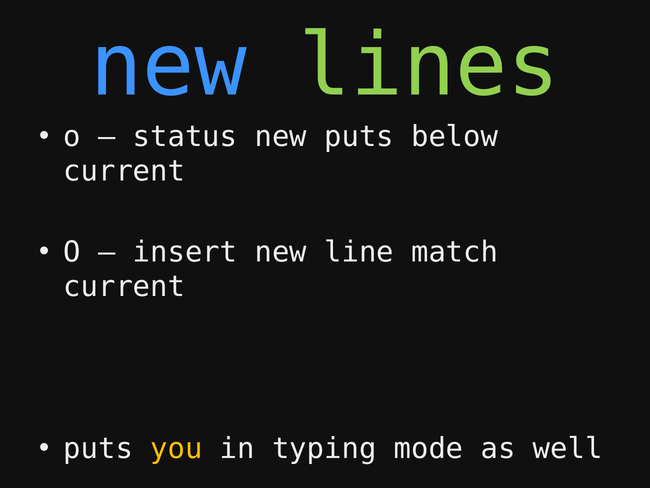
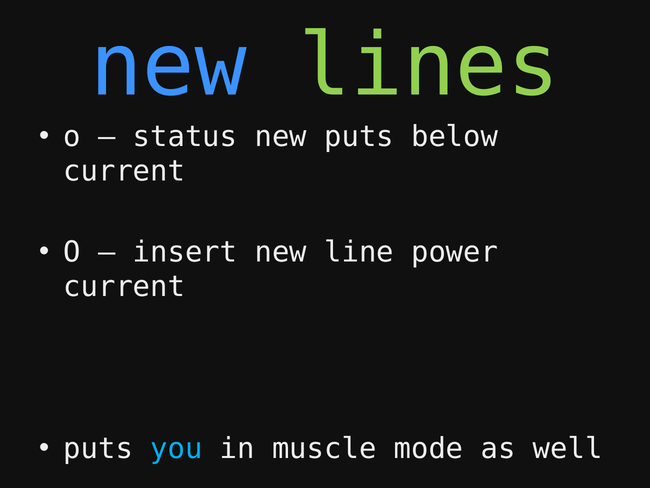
match: match -> power (455, 252)
you colour: yellow -> light blue (176, 448)
typing: typing -> muscle (324, 448)
